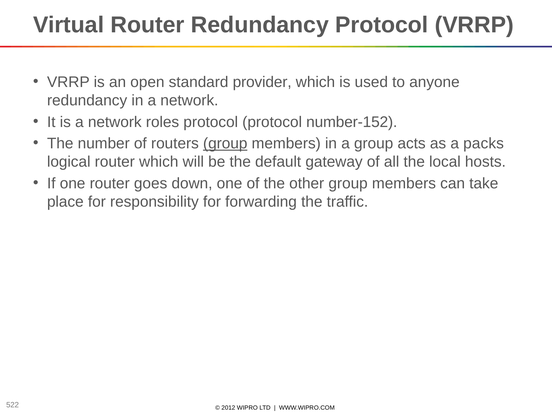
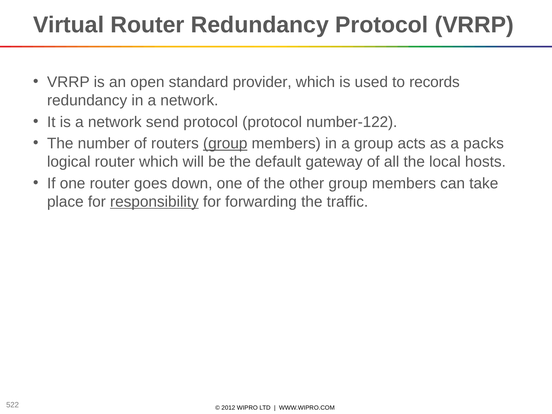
anyone: anyone -> records (435, 82)
roles: roles -> send (163, 122)
number-152: number-152 -> number-122 (352, 122)
responsibility underline: none -> present (154, 202)
